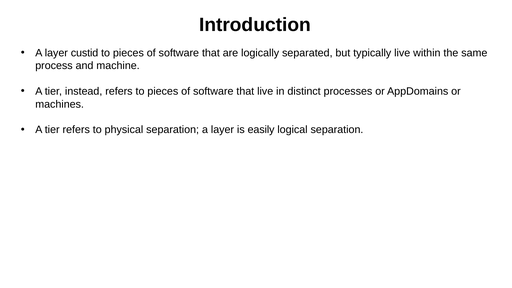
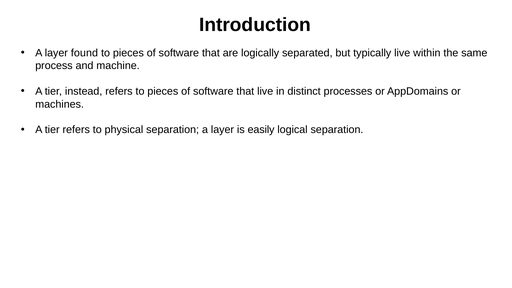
custid: custid -> found (84, 53)
